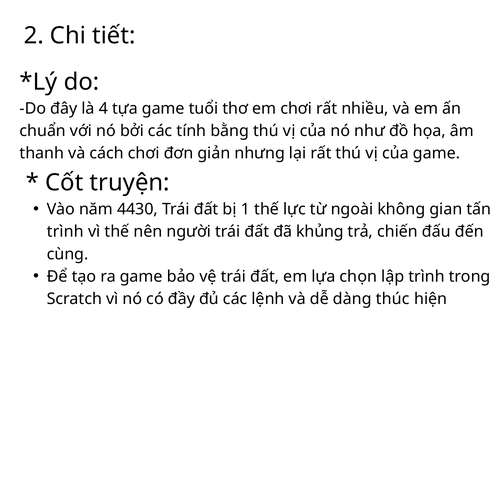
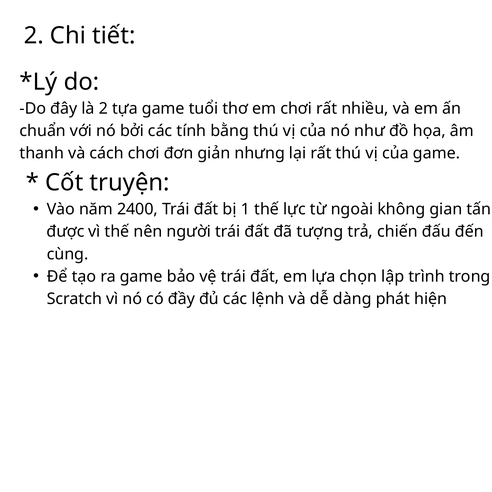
là 4: 4 -> 2 (103, 108)
4430: 4430 -> 2400 (137, 209)
trình: trình -> được (66, 232)
khủng: khủng -> tượng (320, 232)
thúc: thúc -> phát (393, 299)
